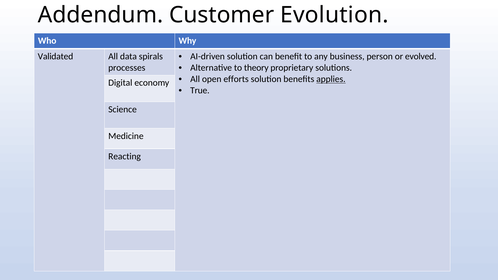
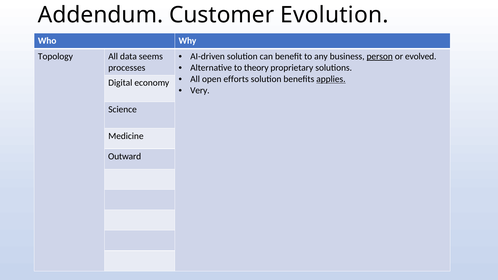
person underline: none -> present (380, 56)
Validated: Validated -> Topology (55, 56)
spirals: spirals -> seems (151, 56)
True: True -> Very (200, 91)
Reacting: Reacting -> Outward (125, 156)
